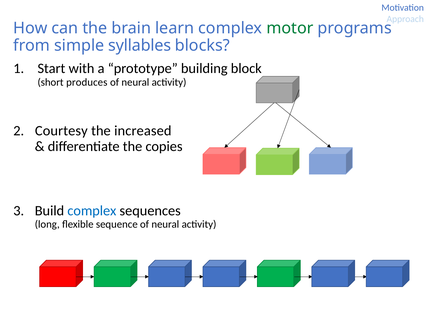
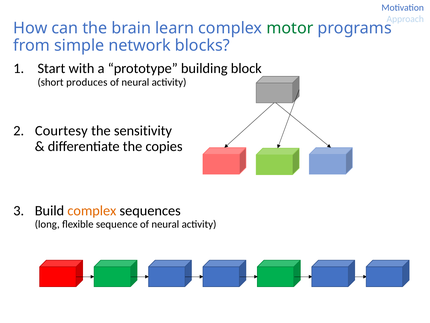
syllables: syllables -> network (140, 45)
increased: increased -> sensitivity (143, 131)
complex colour: blue -> orange (92, 210)
